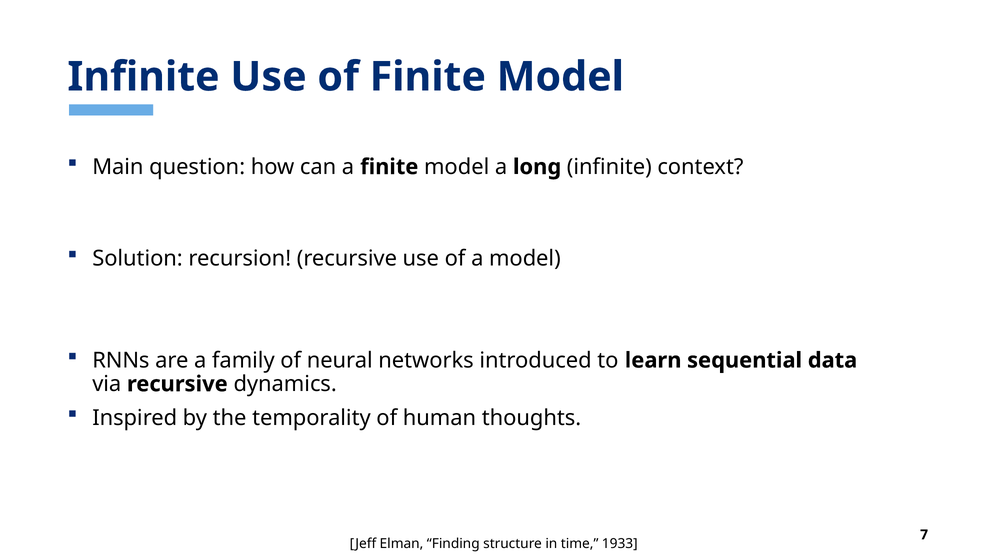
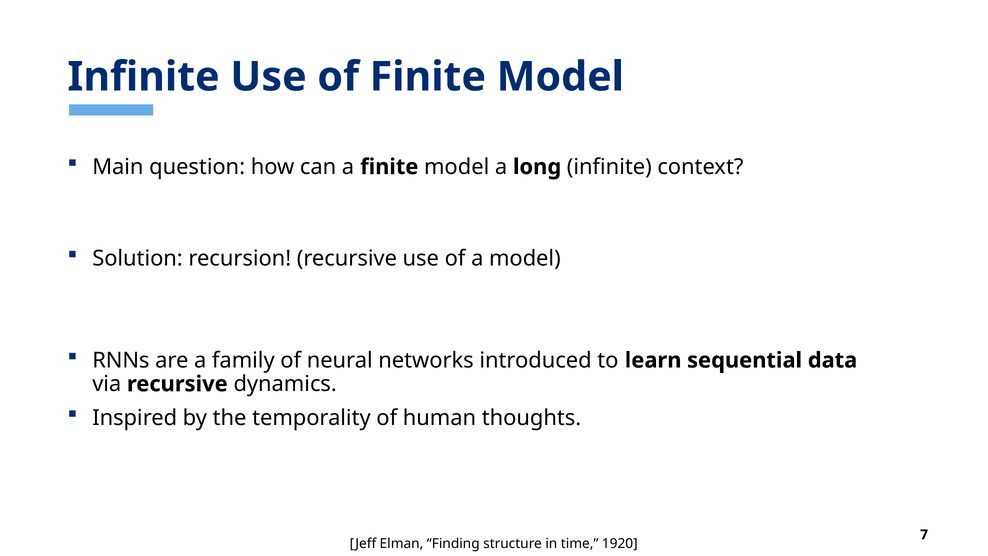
1933: 1933 -> 1920 (620, 544)
